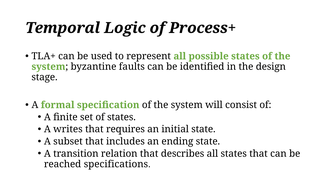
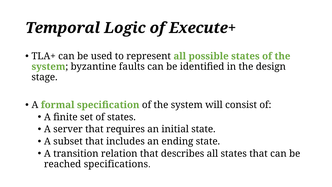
Process+: Process+ -> Execute+ (203, 28)
writes: writes -> server (68, 129)
